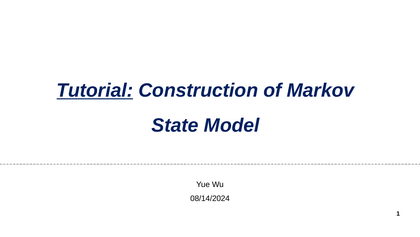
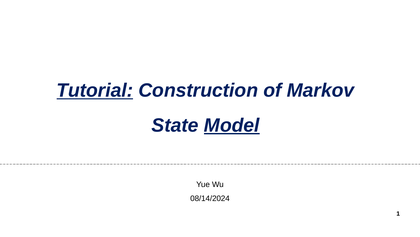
Model underline: none -> present (232, 125)
